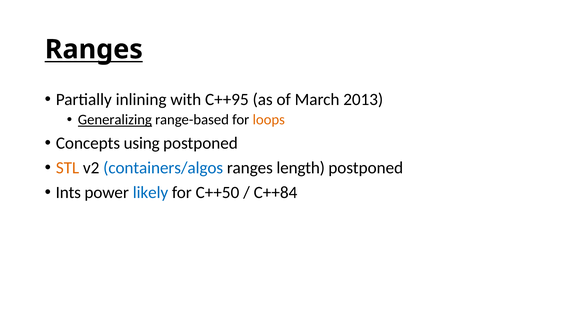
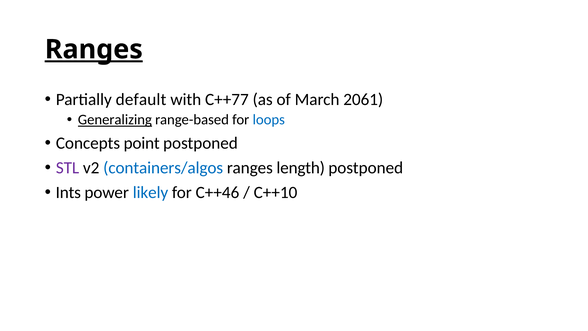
Ranges underline: none -> present (94, 49)
inlining: inlining -> default (141, 99)
C++95: C++95 -> C++77 (227, 99)
2013: 2013 -> 2061 (363, 99)
loops colour: orange -> blue (269, 120)
using: using -> point (142, 143)
STL colour: orange -> purple (68, 168)
C++50: C++50 -> C++46 (217, 192)
C++84: C++84 -> C++10 (275, 192)
